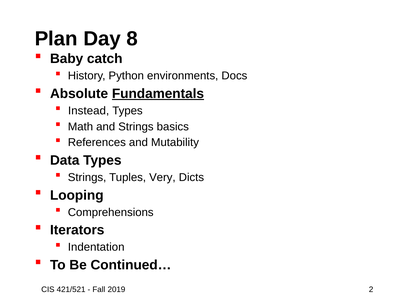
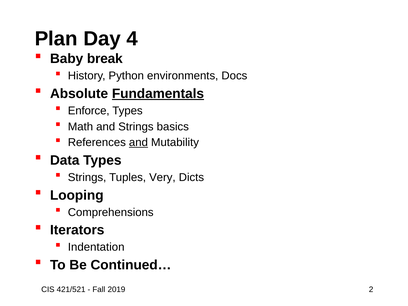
8: 8 -> 4 (132, 39)
catch: catch -> break (105, 59)
Instead: Instead -> Enforce (89, 111)
and underline: none -> present (138, 142)
